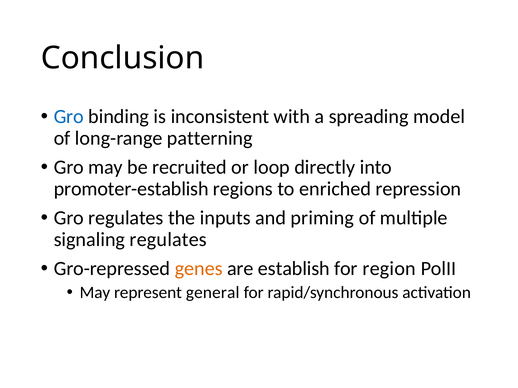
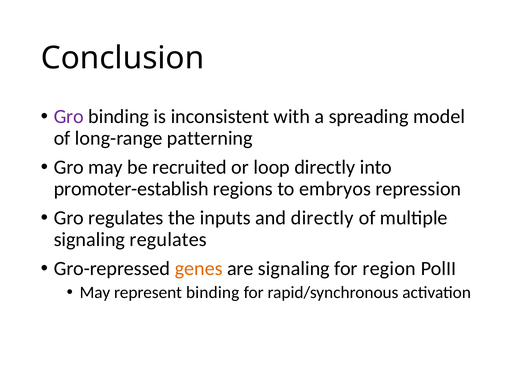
Gro colour: blue -> purple (69, 117)
enriched: enriched -> embryos (335, 189)
and priming: priming -> directly (322, 218)
are establish: establish -> signaling (294, 269)
represent general: general -> binding (213, 293)
